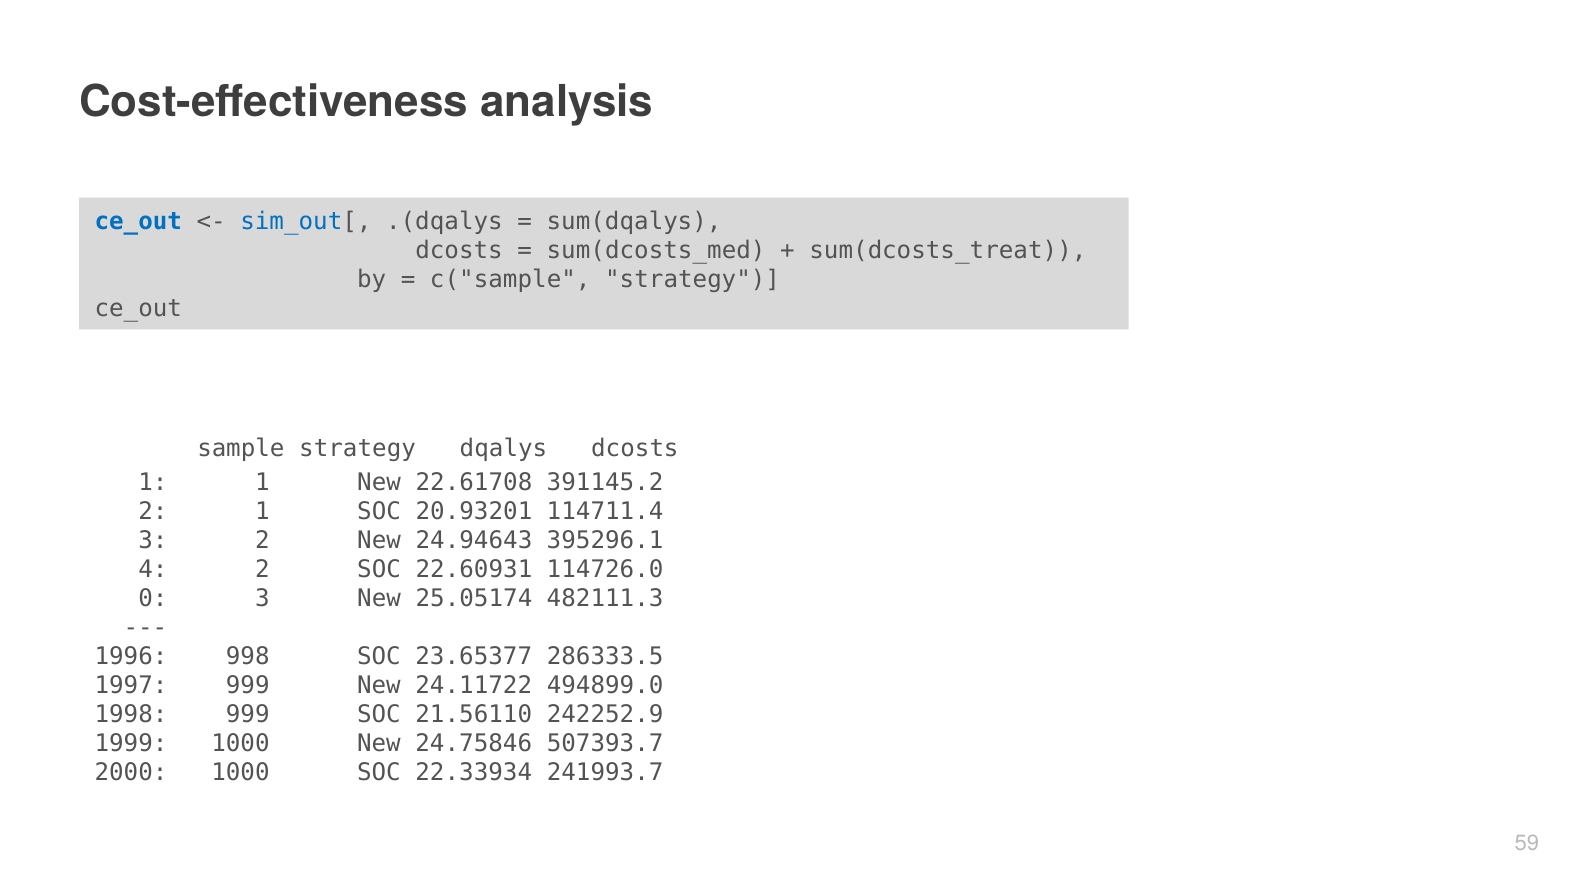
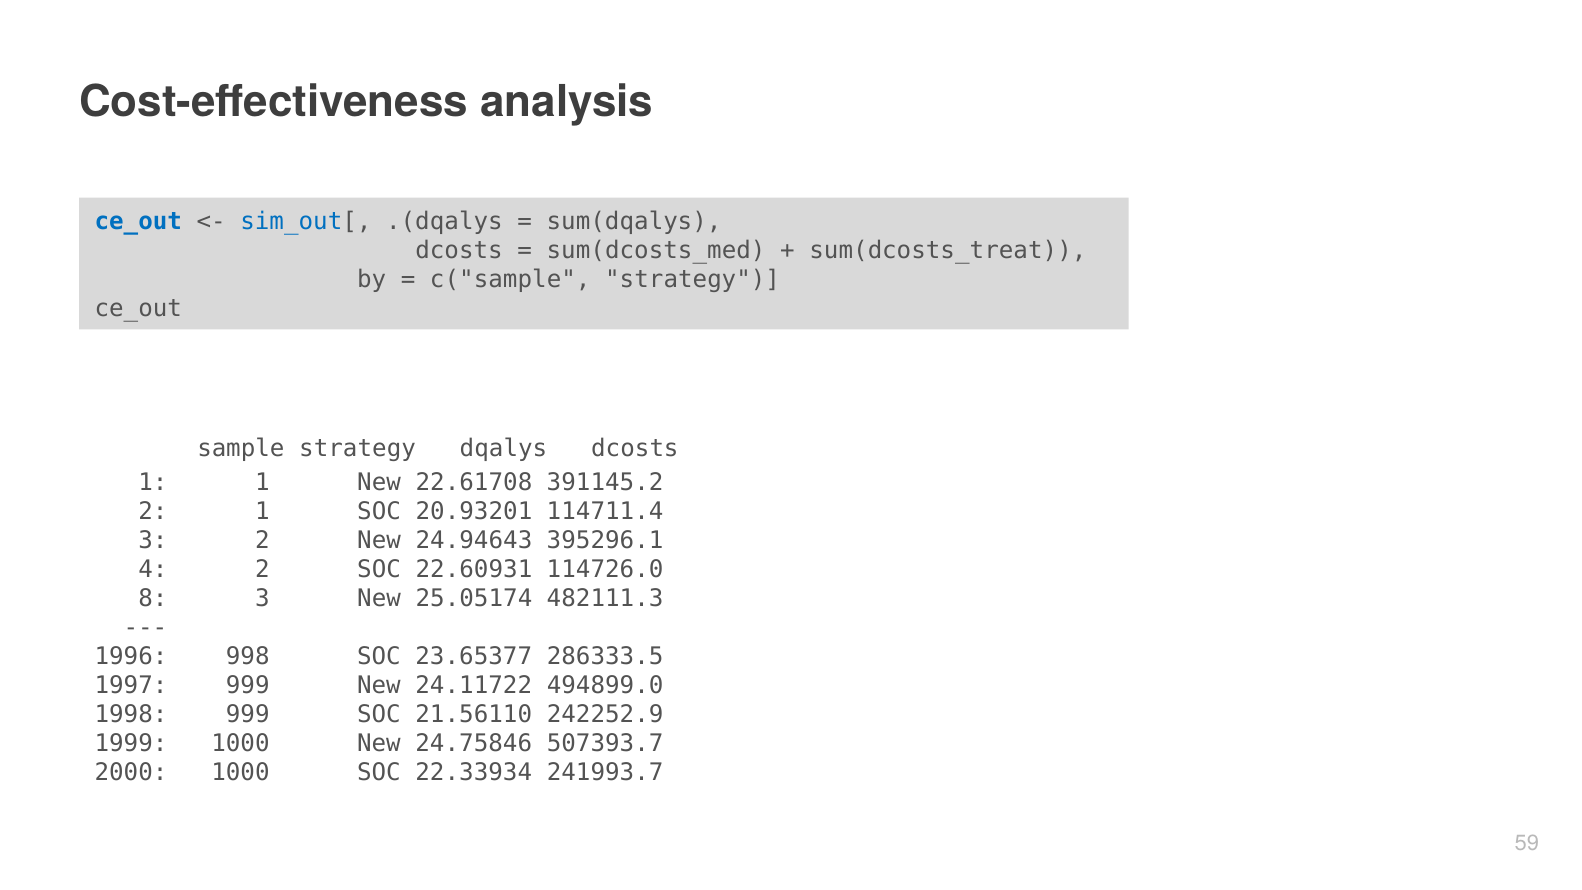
0: 0 -> 8 (153, 599)
